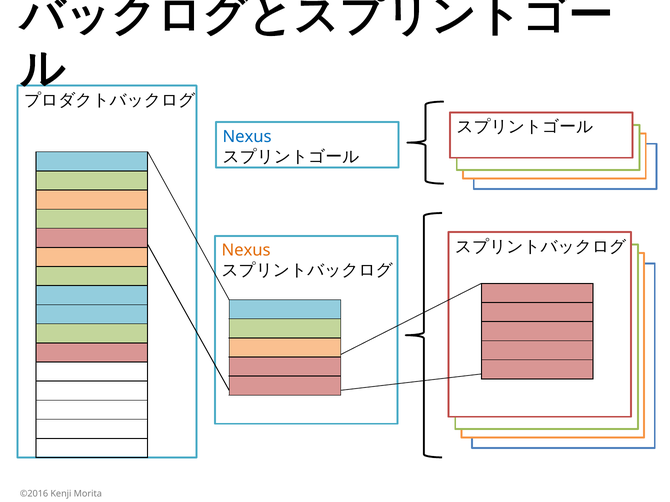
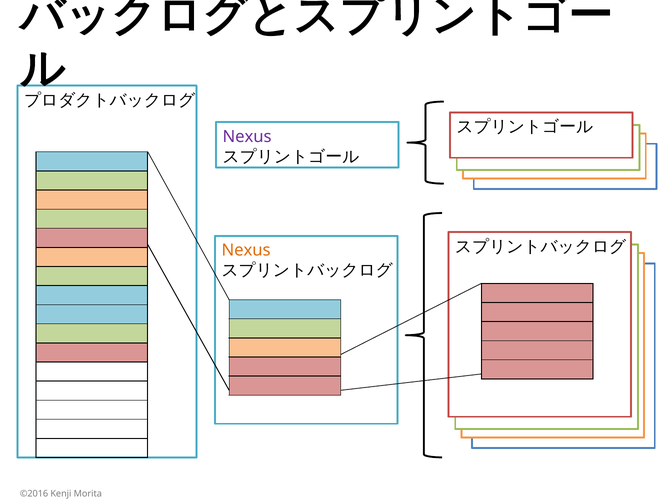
Nexus colour: blue -> purple (247, 137)
